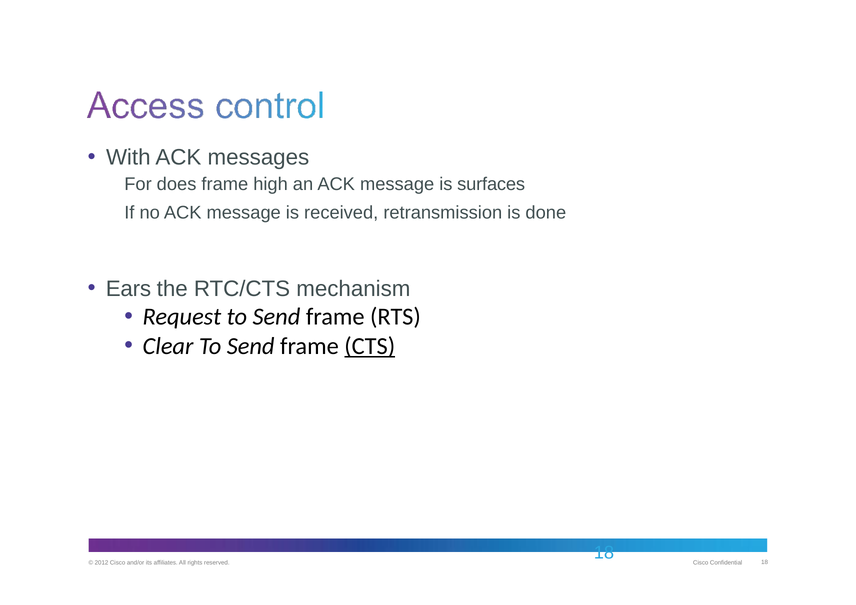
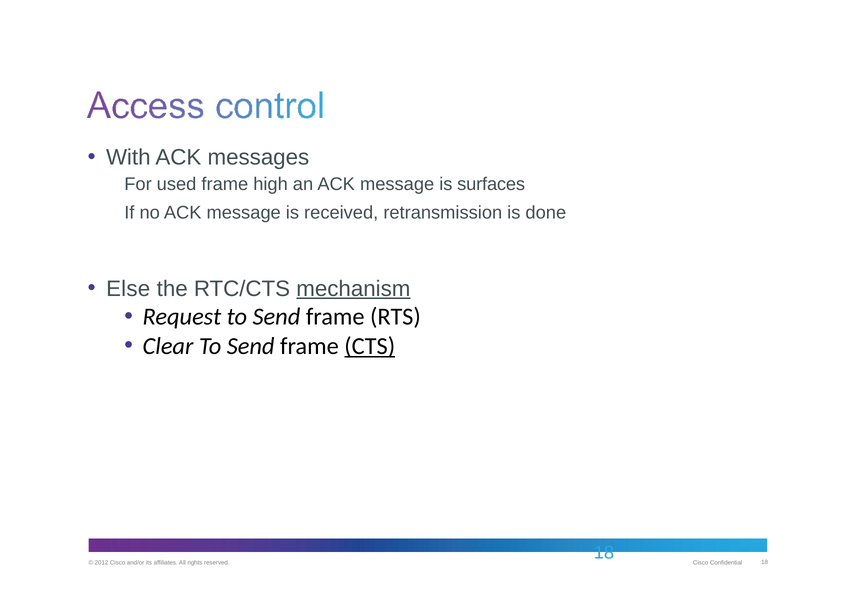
does: does -> used (177, 184)
Ears: Ears -> Else (128, 289)
mechanism underline: none -> present (353, 289)
